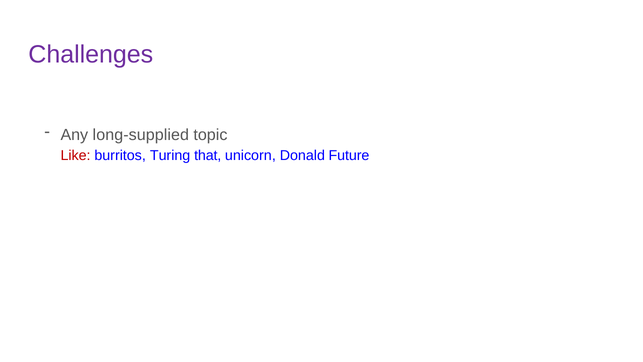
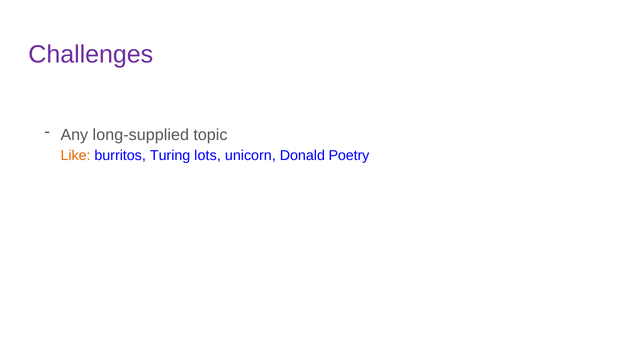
Like colour: red -> orange (75, 155)
that: that -> lots (208, 155)
Future: Future -> Poetry (349, 155)
